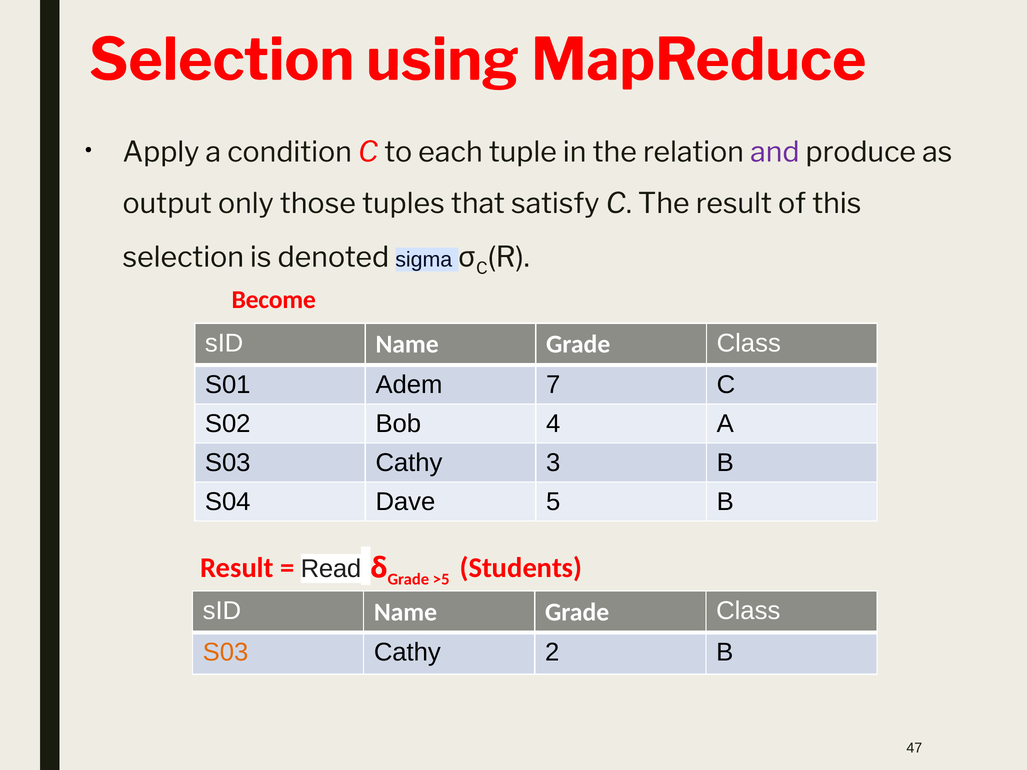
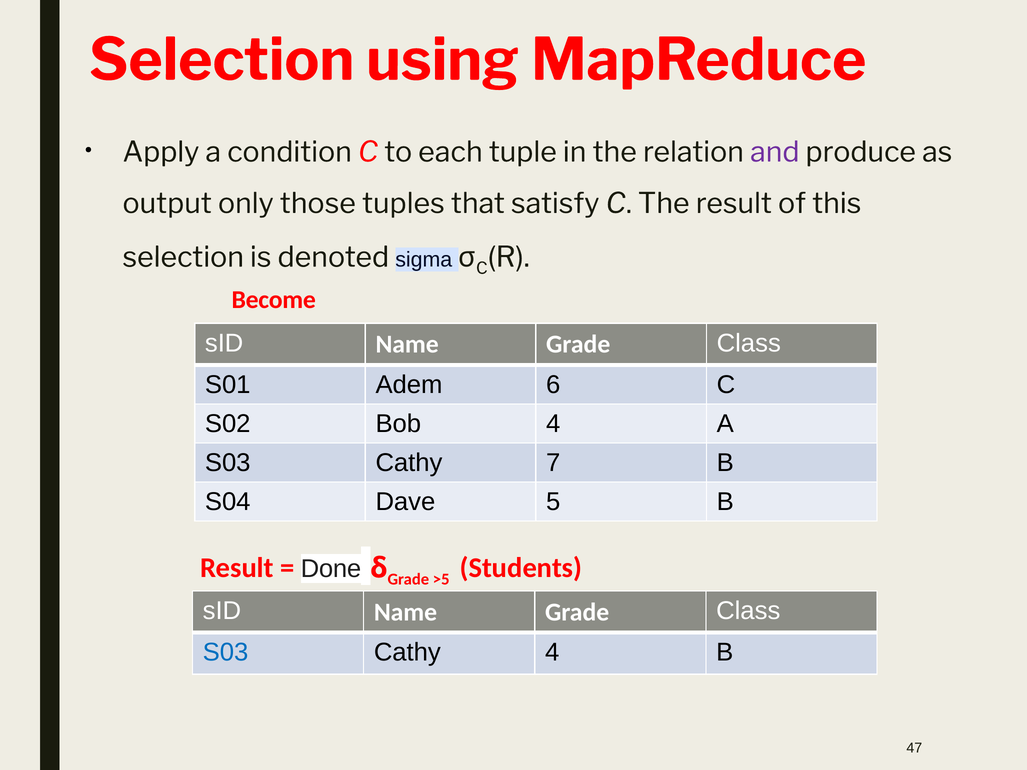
7: 7 -> 6 (553, 385)
3: 3 -> 7 (553, 463)
Read: Read -> Done (331, 569)
S03 colour: orange -> blue (226, 653)
Cathy 2: 2 -> 4 (552, 653)
